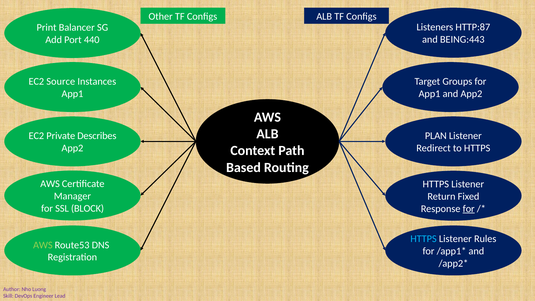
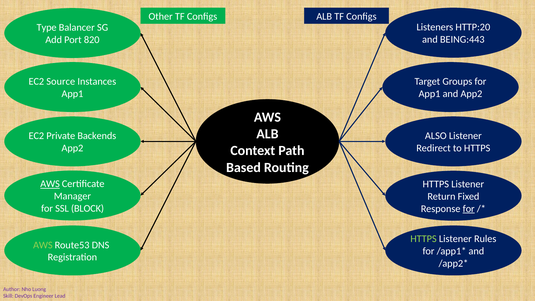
HTTP:87: HTTP:87 -> HTTP:20 (473, 27)
Print: Print -> Type (47, 28)
440: 440 -> 820 (92, 40)
Describes: Describes -> Backends (97, 136)
PLAN: PLAN -> ALSO (436, 136)
AWS underline: none -> present (50, 184)
HTTPS colour: light blue -> light green (423, 239)
